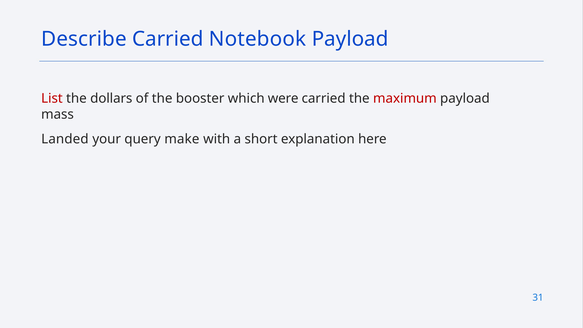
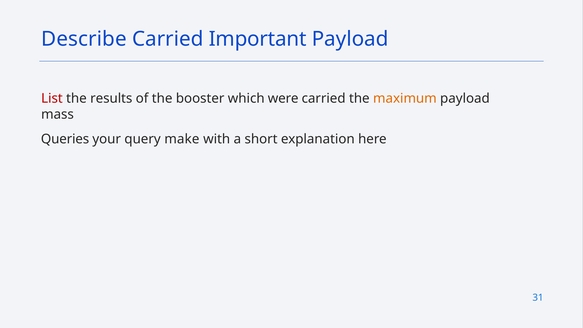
Notebook: Notebook -> Important (258, 39)
dollars: dollars -> results (111, 98)
maximum colour: red -> orange (405, 98)
Landed: Landed -> Queries (65, 139)
